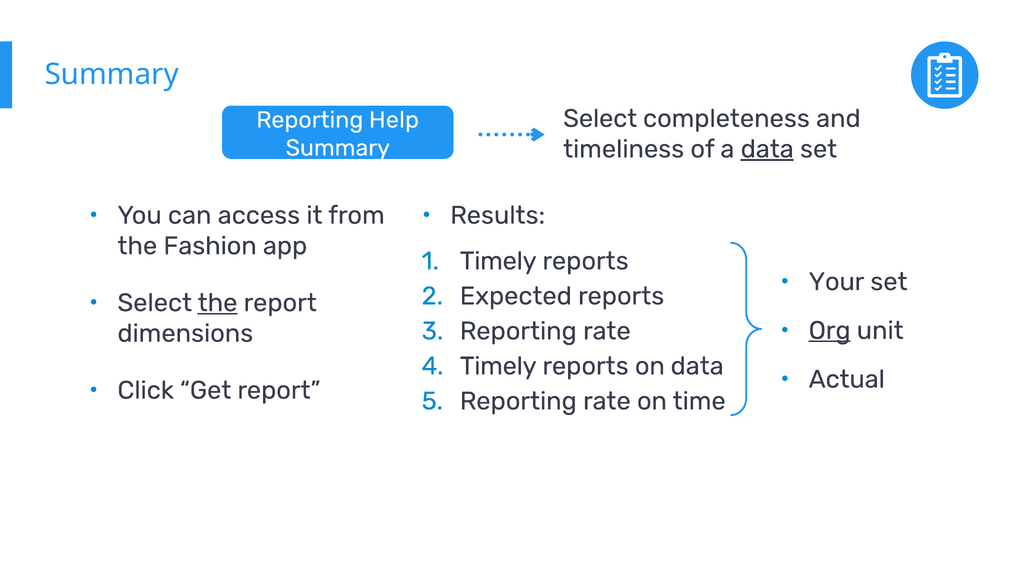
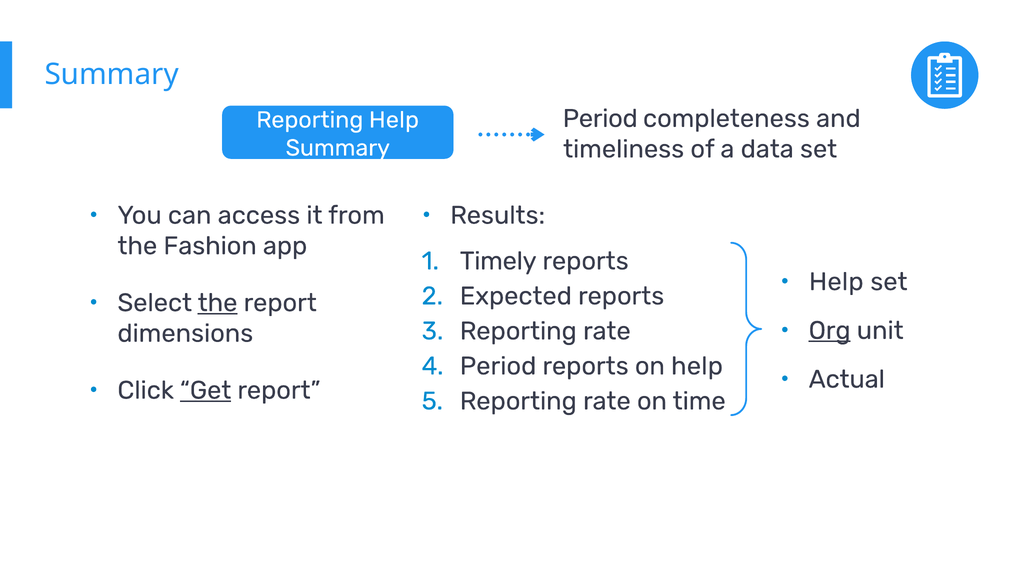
Select: Select -> Period (600, 119)
data underline: present -> none (767, 149)
Your: Your -> Help (836, 282)
Timely: Timely -> Period (498, 366)
on data: data -> help (697, 366)
Get underline: none -> present (206, 390)
